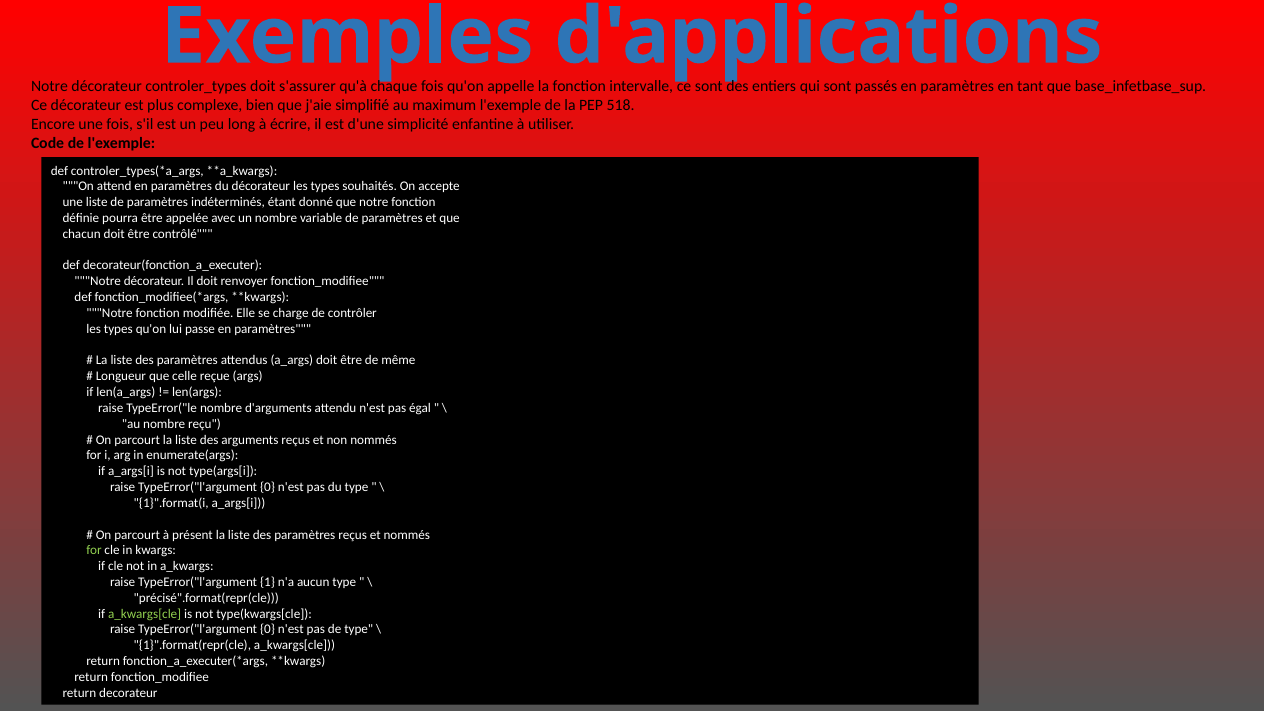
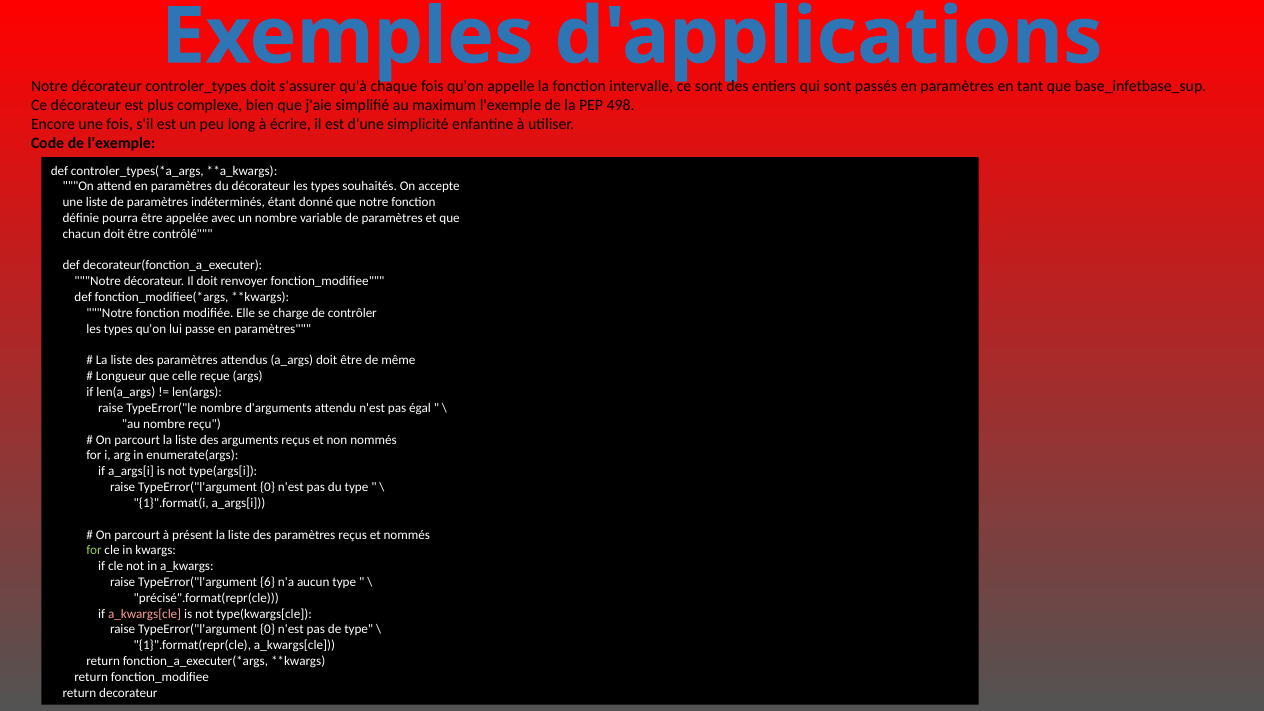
518: 518 -> 498 (621, 105)
1: 1 -> 6 (268, 582)
a_kwargs[cle colour: light green -> pink (145, 614)
